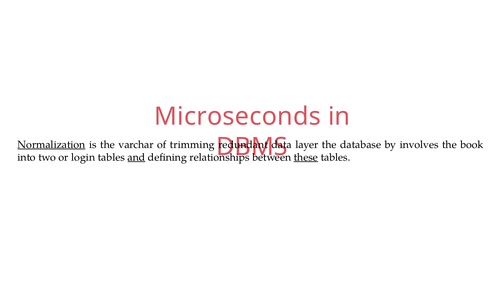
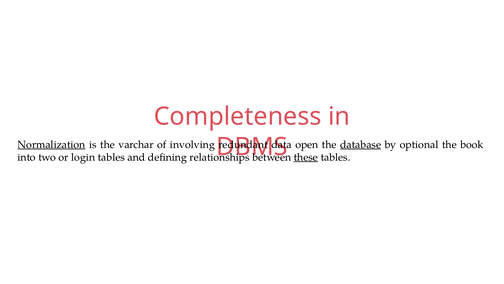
Microseconds: Microseconds -> Completeness (238, 116)
trimming: trimming -> involving (192, 144)
layer: layer -> open (307, 144)
database underline: none -> present (361, 144)
involves: involves -> optional (419, 144)
and underline: present -> none (136, 157)
